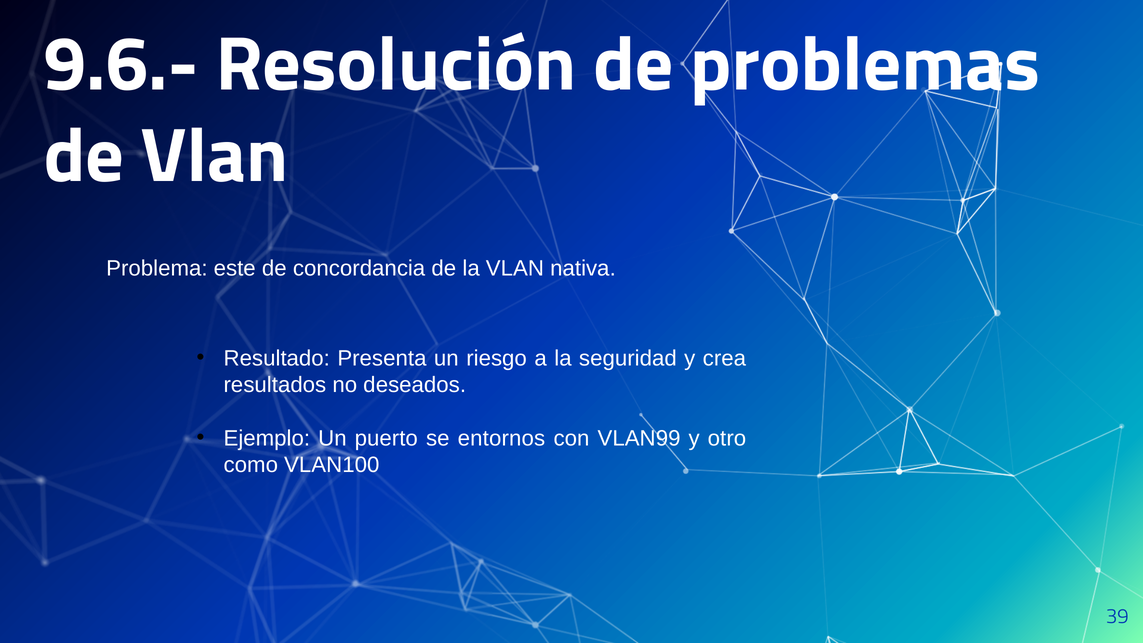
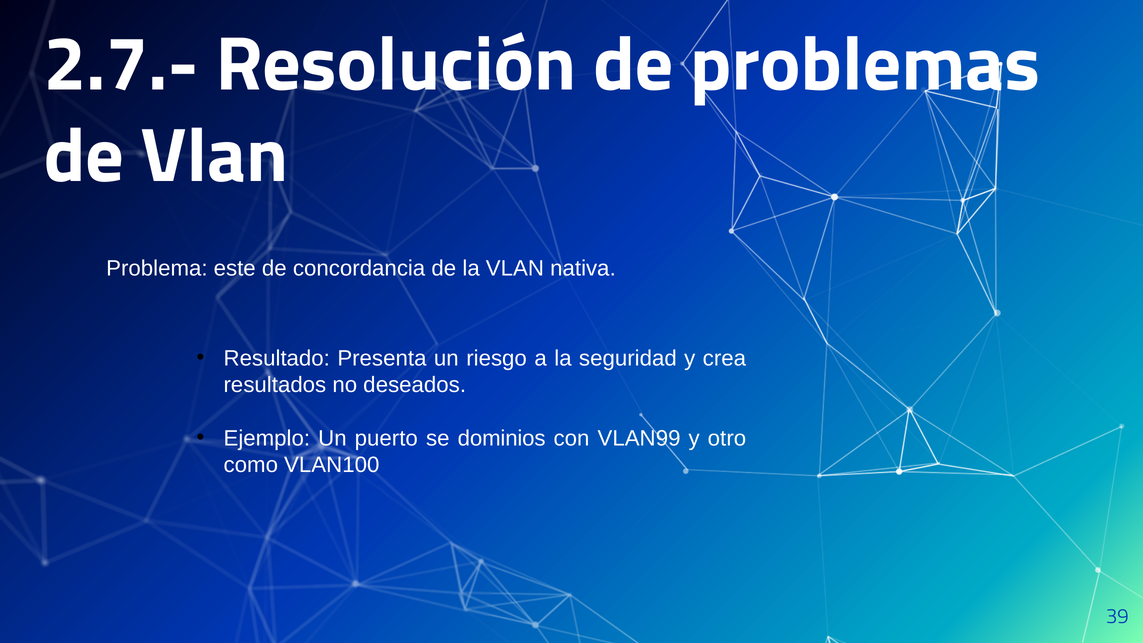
9.6.-: 9.6.- -> 2.7.- (121, 65)
entornos: entornos -> dominios (502, 438)
